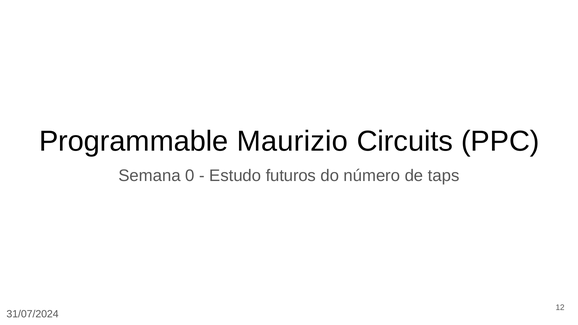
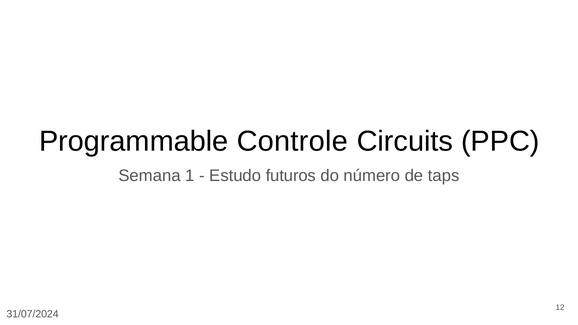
Maurizio: Maurizio -> Controle (292, 141)
0: 0 -> 1 (190, 176)
